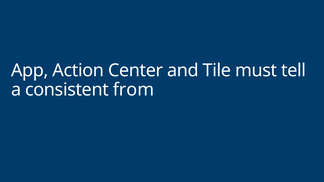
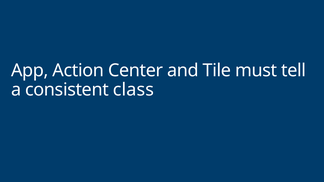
from: from -> class (133, 90)
